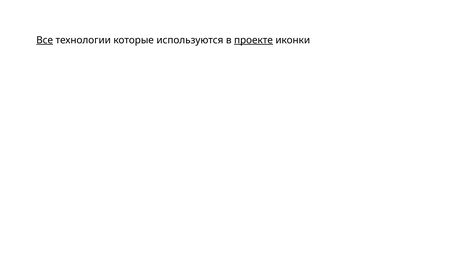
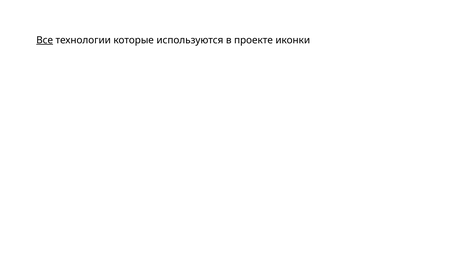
проекте underline: present -> none (253, 40)
